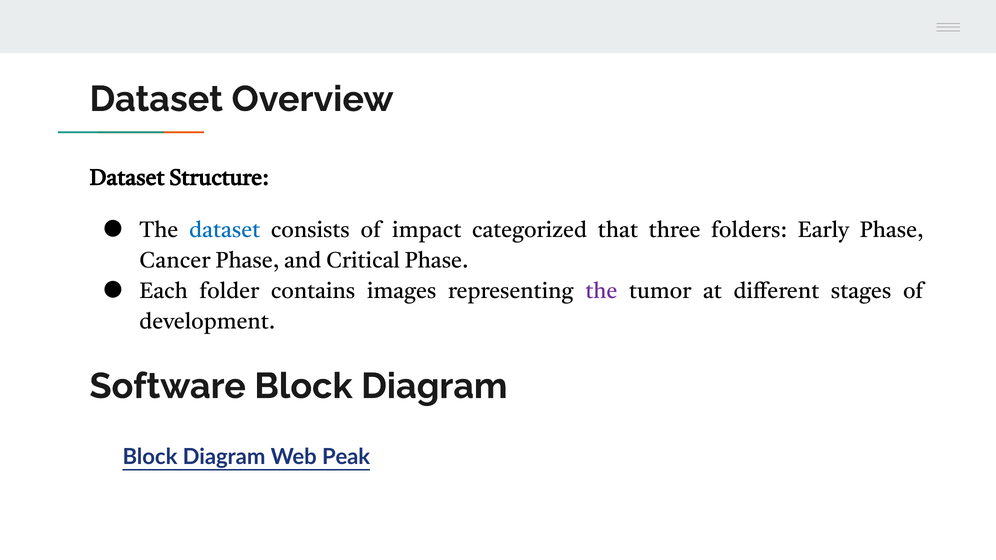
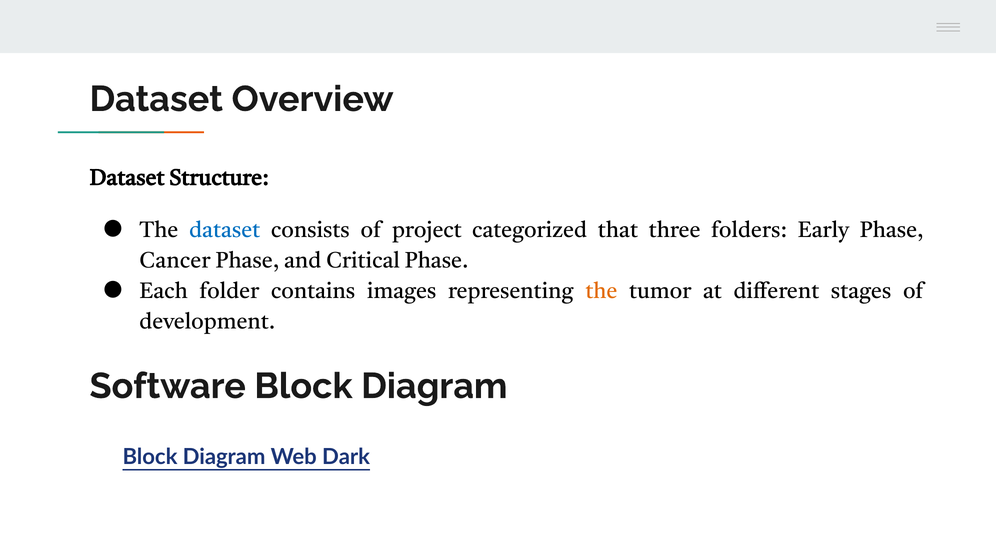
impact: impact -> project (427, 230)
the colour: purple -> orange (601, 291)
Peak: Peak -> Dark (346, 457)
